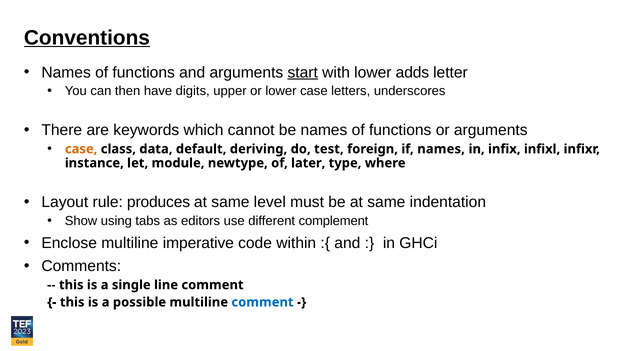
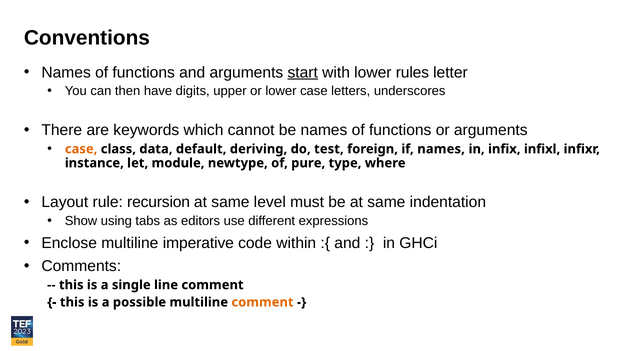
Conventions underline: present -> none (87, 38)
adds: adds -> rules (412, 72)
later: later -> pure (308, 163)
produces: produces -> recursion (159, 202)
complement: complement -> expressions (333, 221)
comment colour: blue -> orange (262, 302)
